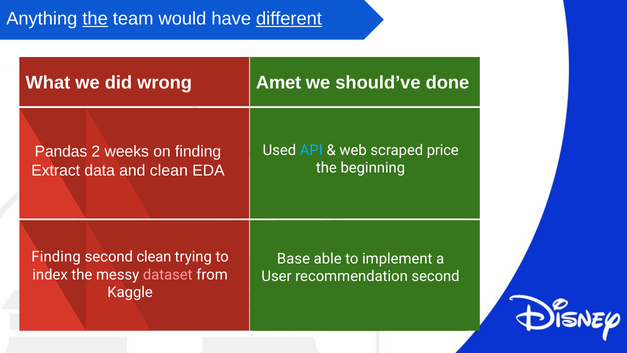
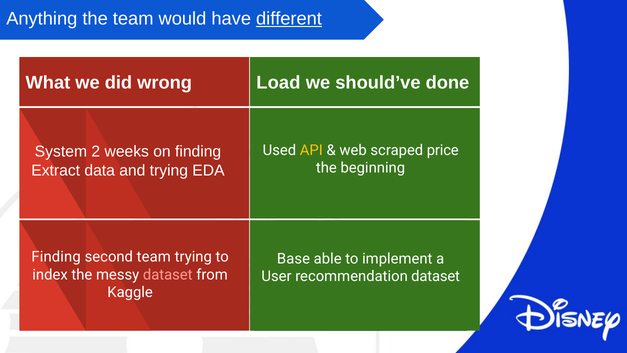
the underline: present -> none (95, 19)
Amet: Amet -> Load (278, 83)
API colour: light blue -> yellow (311, 150)
Pandas: Pandas -> System (61, 152)
and clean: clean -> trying (169, 170)
second clean: clean -> team (154, 257)
second: second -> dataset (436, 276)
